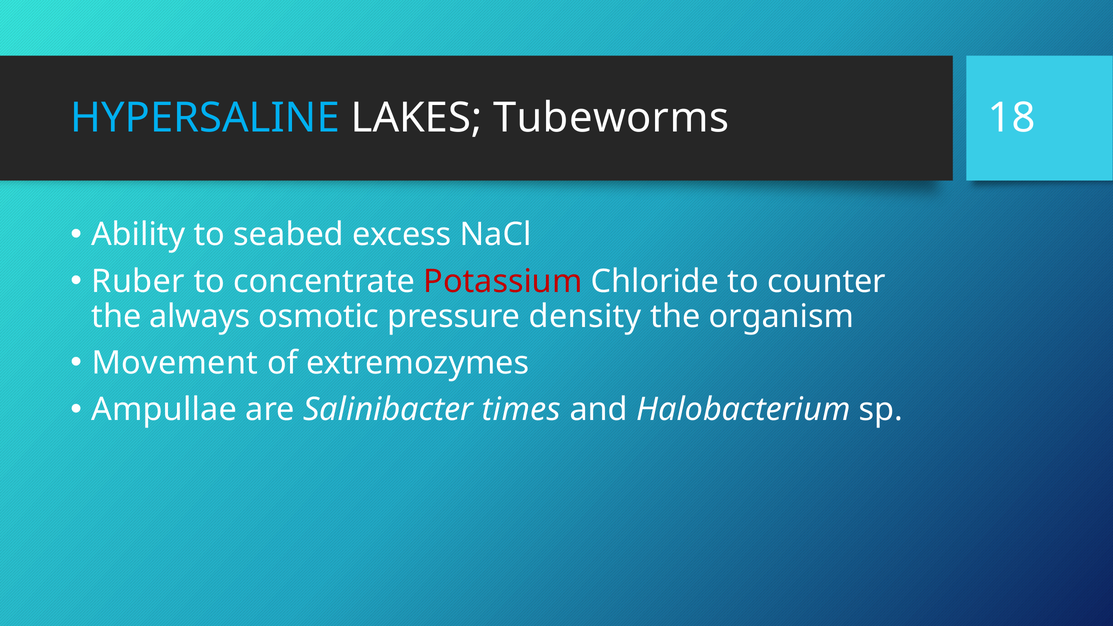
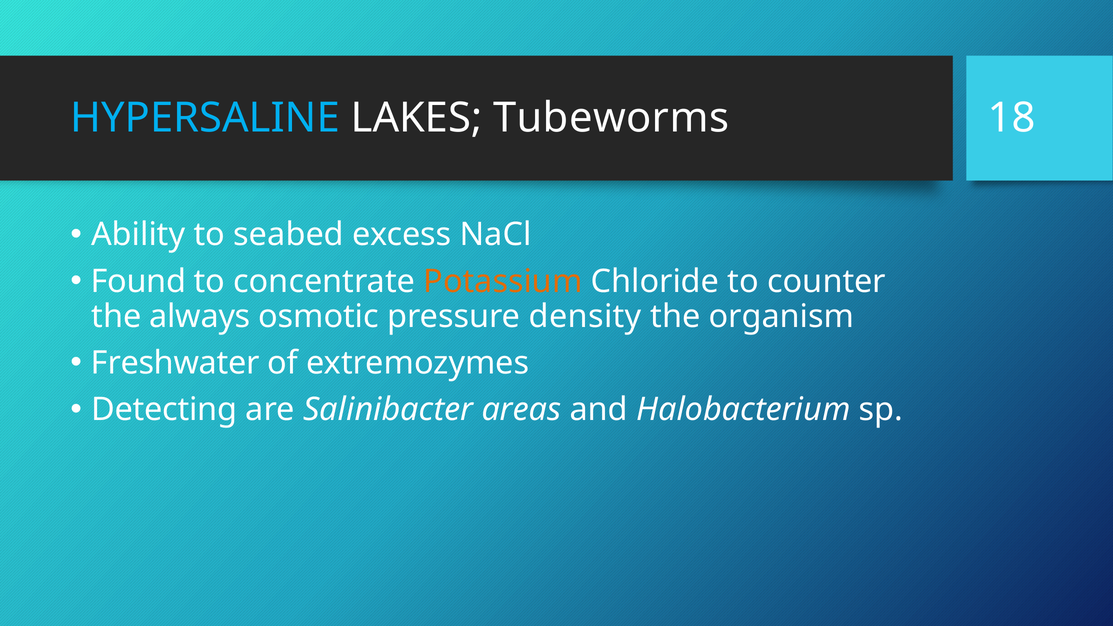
Ruber: Ruber -> Found (138, 281)
Potassium colour: red -> orange (503, 281)
Movement: Movement -> Freshwater (175, 363)
Ampullae: Ampullae -> Detecting (164, 410)
times: times -> areas (521, 410)
